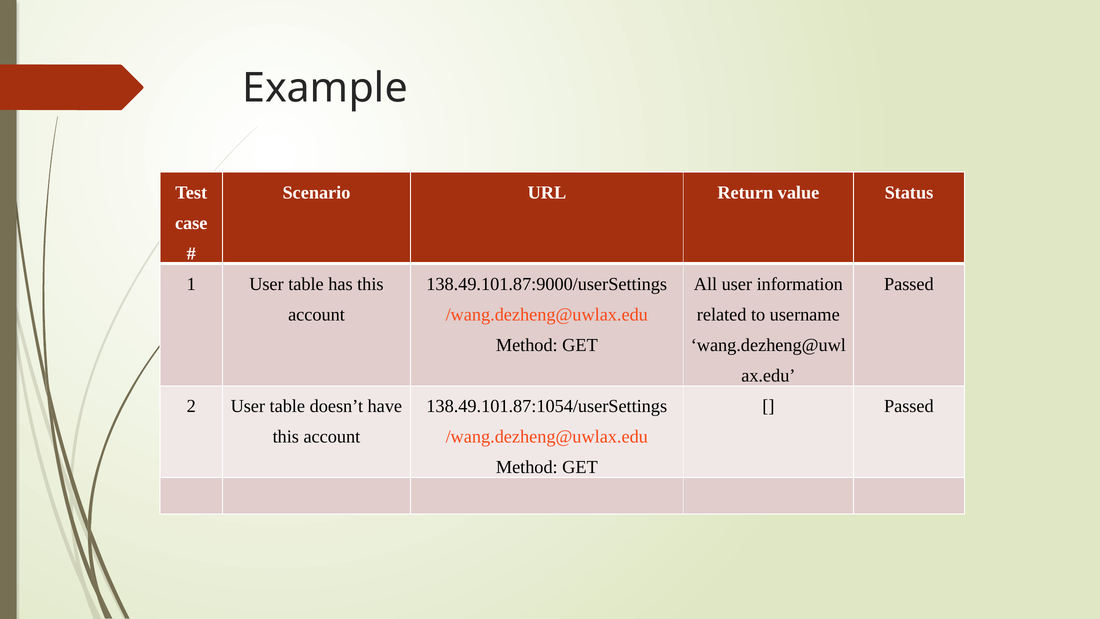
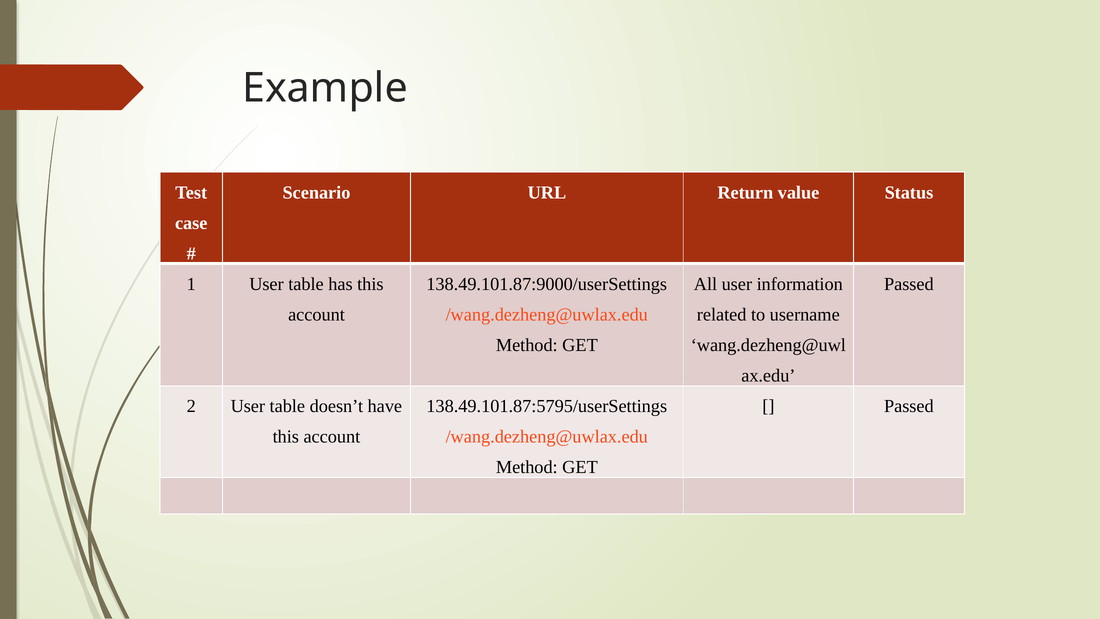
138.49.101.87:1054/userSettings: 138.49.101.87:1054/userSettings -> 138.49.101.87:5795/userSettings (547, 406)
